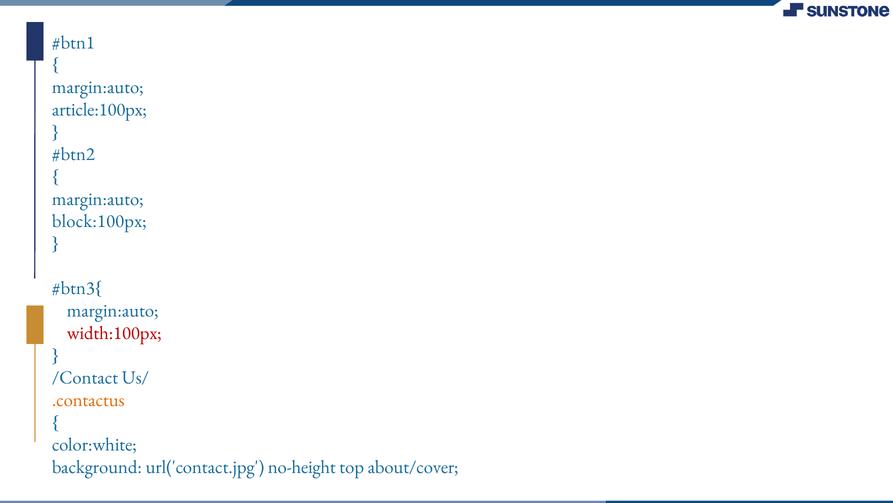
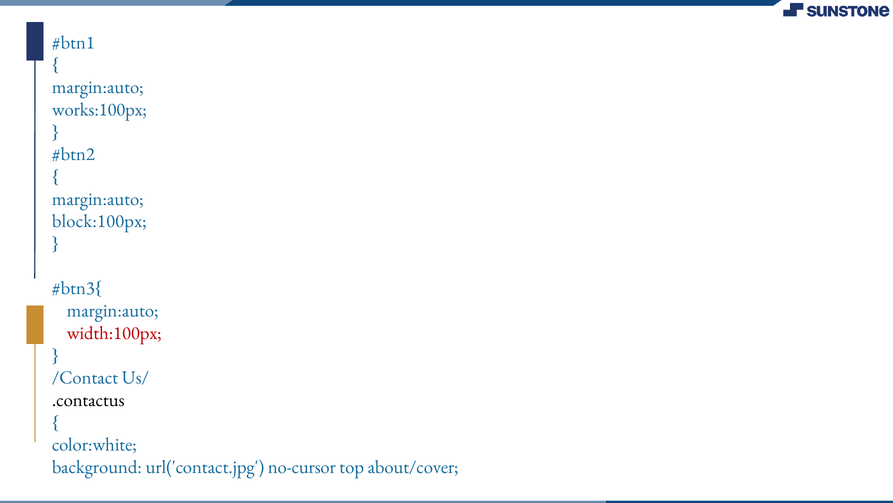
article:100px: article:100px -> works:100px (99, 109)
.contactus colour: orange -> black (88, 400)
no-height: no-height -> no-cursor (302, 467)
